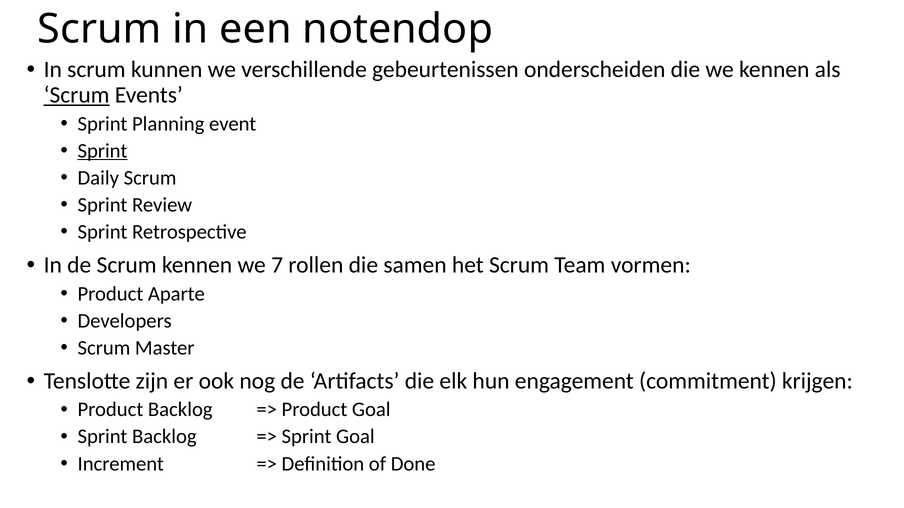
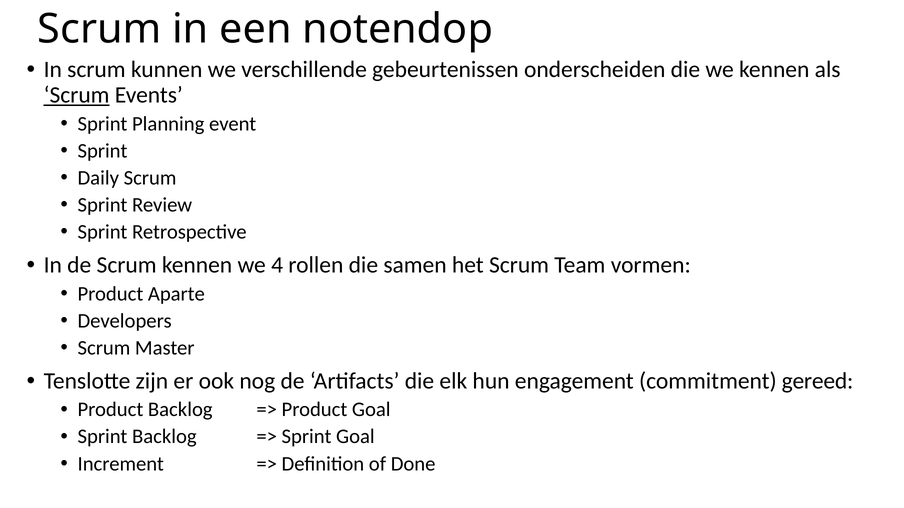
Sprint underline: present -> none (103, 151)
7: 7 -> 4 (277, 265)
krijgen: krijgen -> gereed (817, 381)
